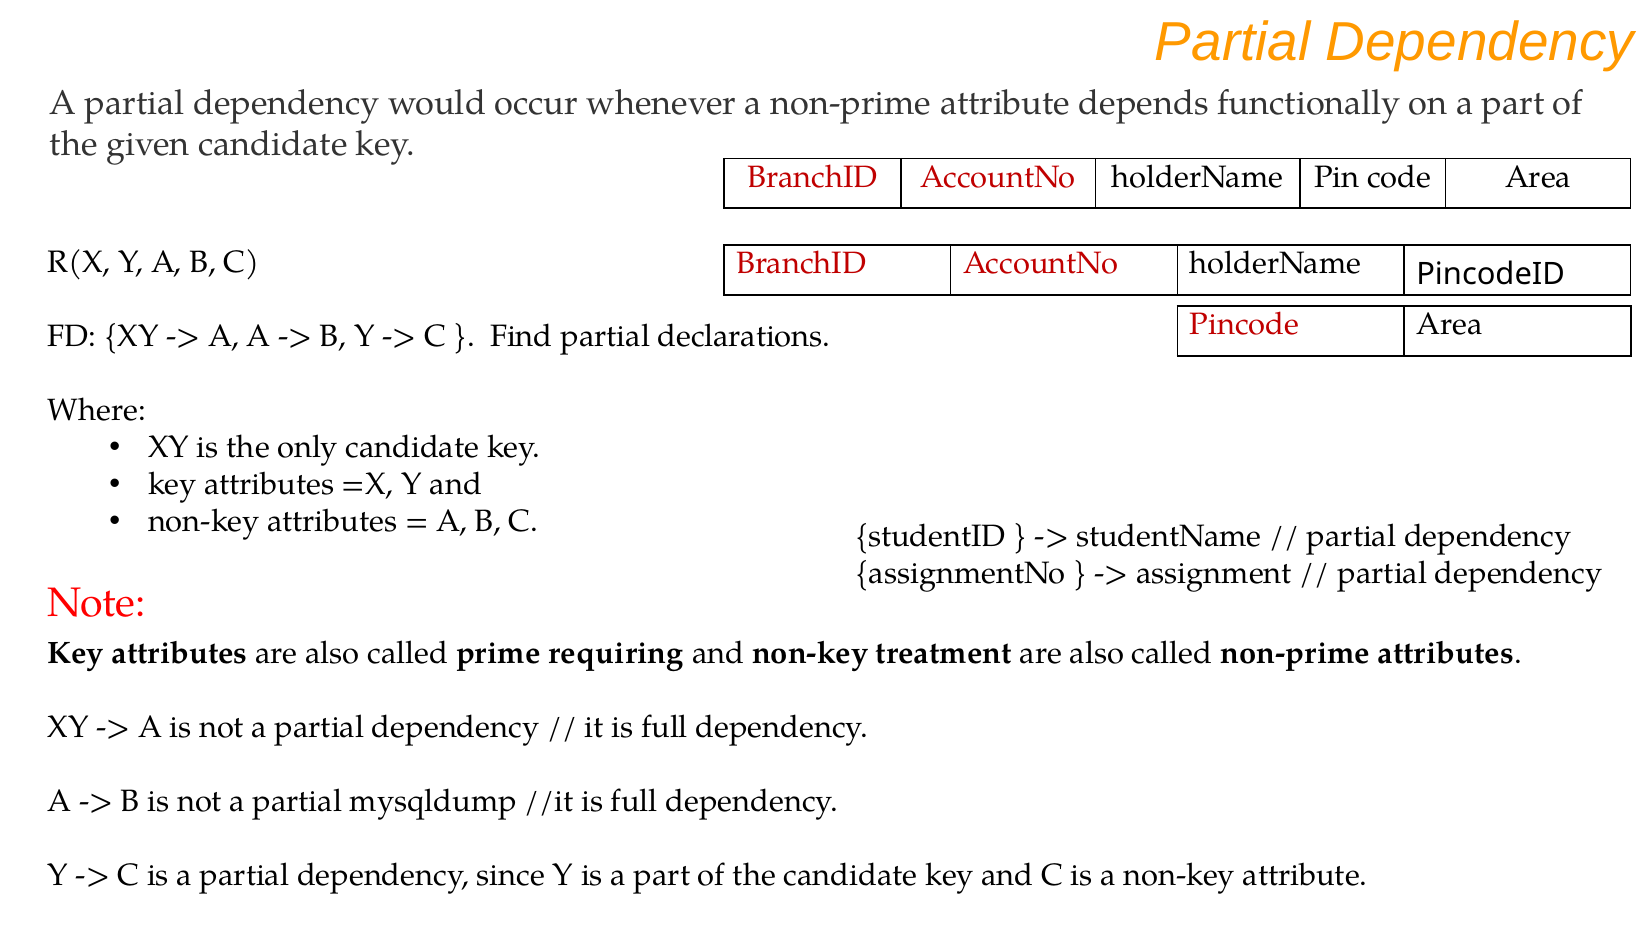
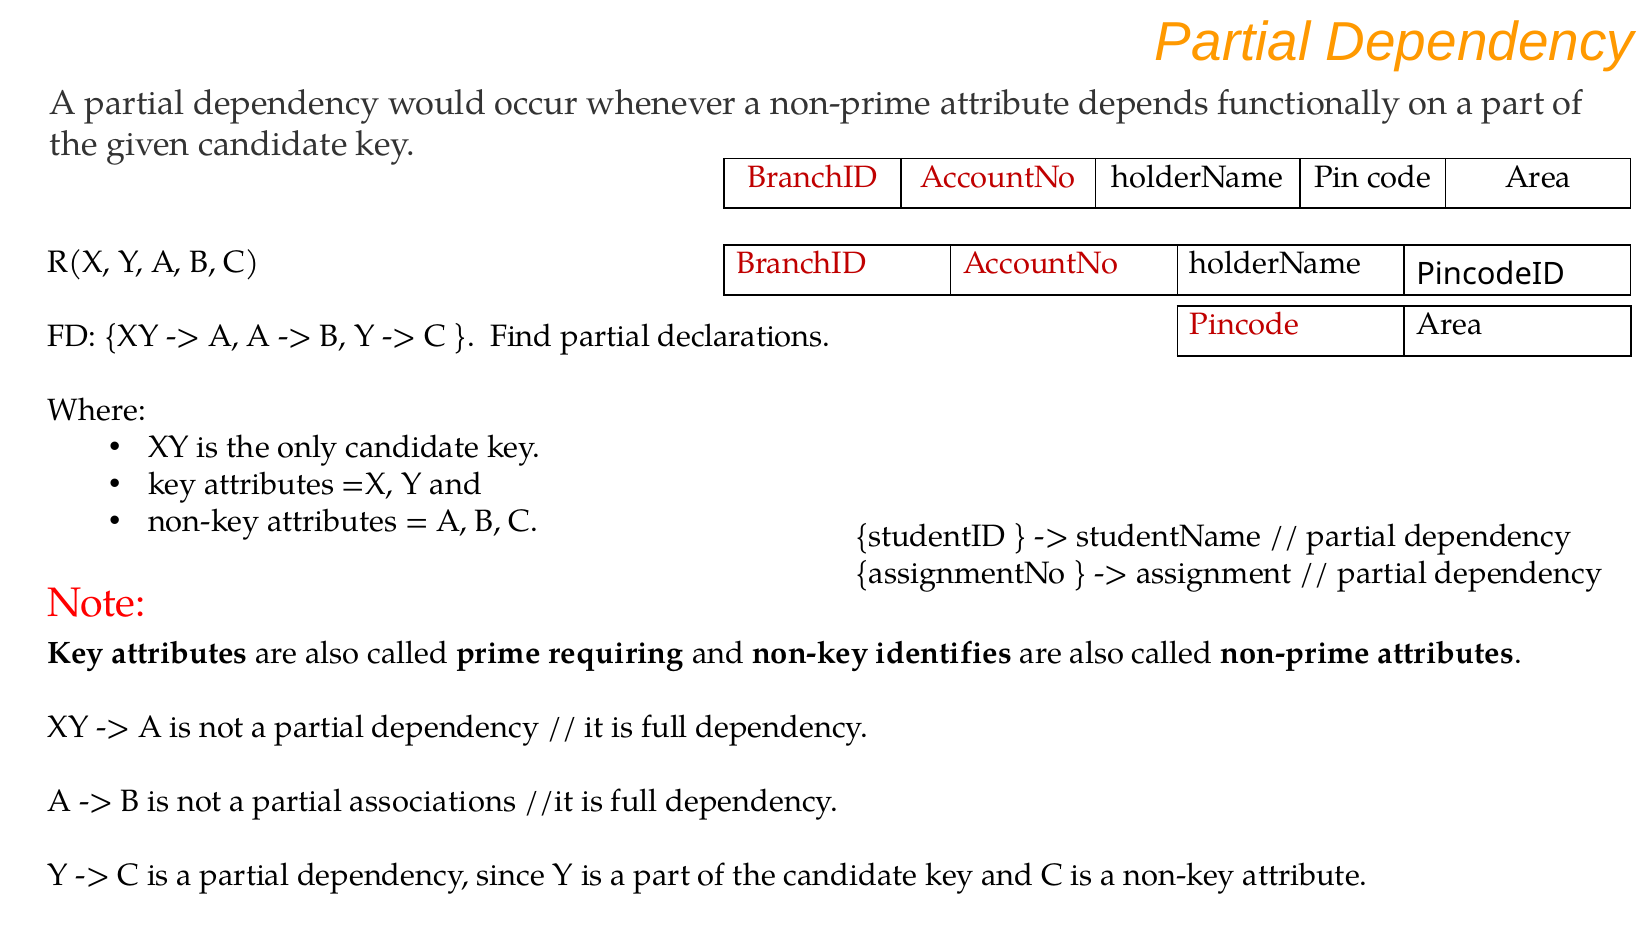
treatment: treatment -> identifies (944, 654)
mysqldump: mysqldump -> associations (433, 802)
